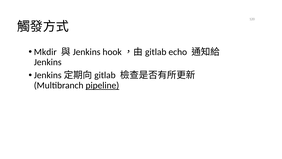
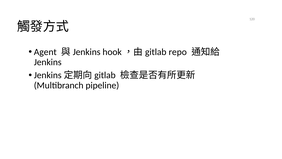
Mkdir: Mkdir -> Agent (45, 52)
echo: echo -> repo (178, 52)
pipeline underline: present -> none (102, 85)
